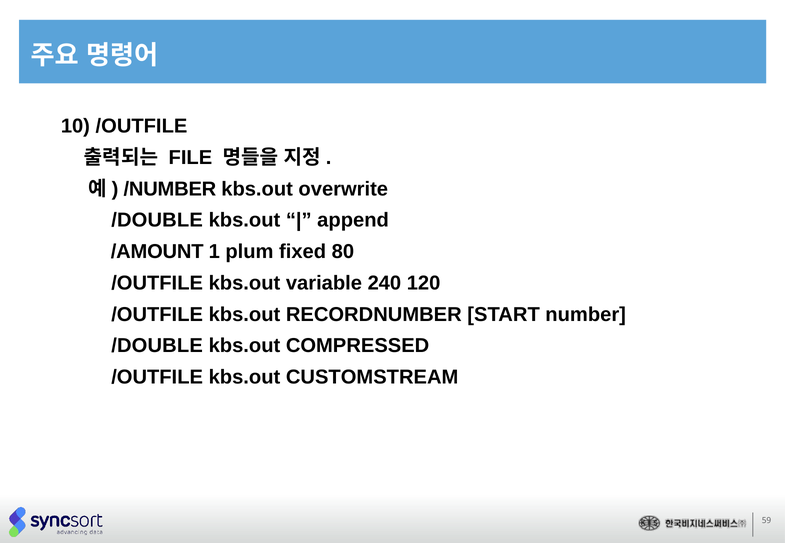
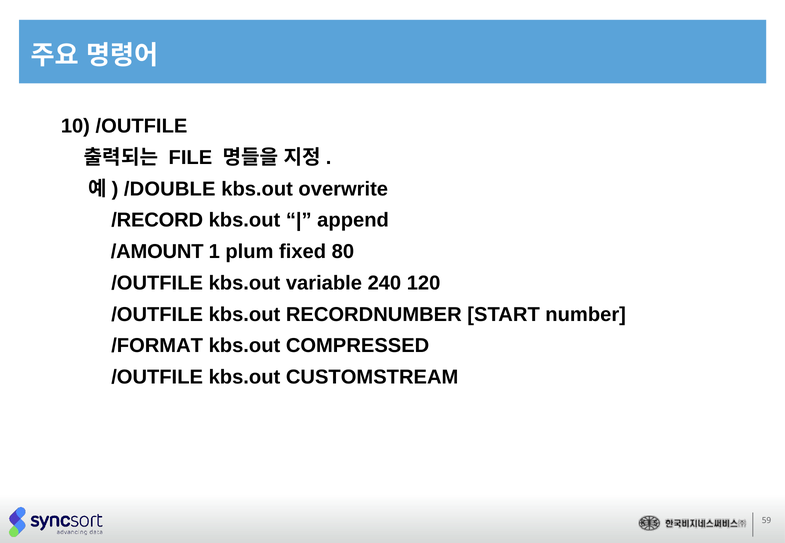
/NUMBER: /NUMBER -> /DOUBLE (170, 189)
/DOUBLE: /DOUBLE -> /RECORD (157, 220)
/DOUBLE: /DOUBLE -> /FORMAT (157, 346)
